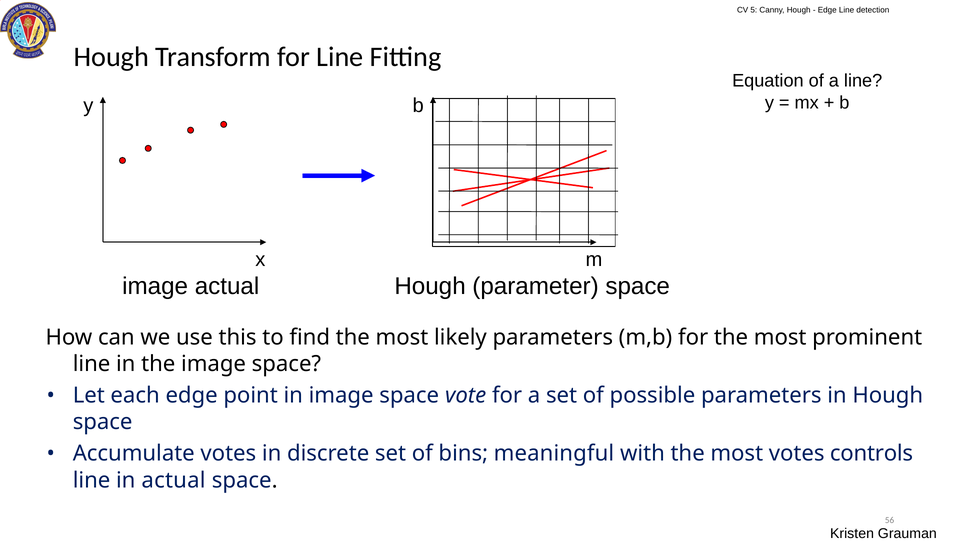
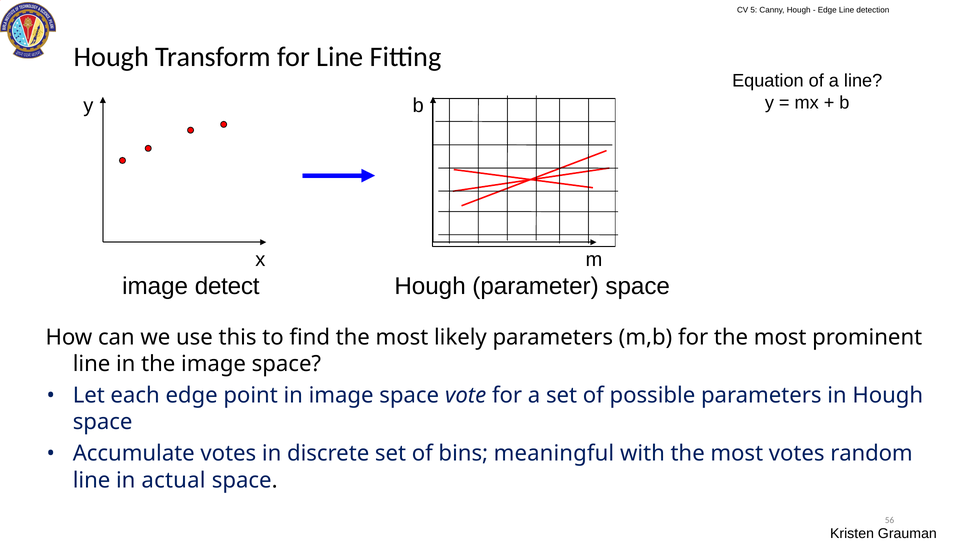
image actual: actual -> detect (227, 286)
controls: controls -> random (871, 453)
